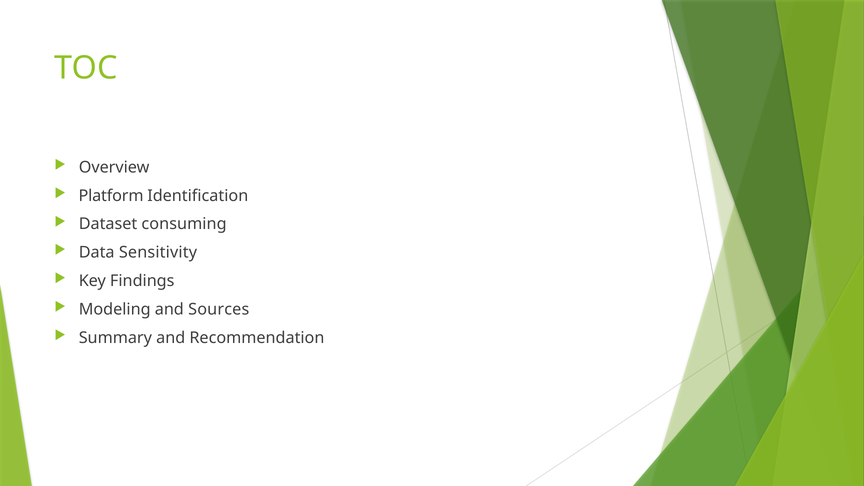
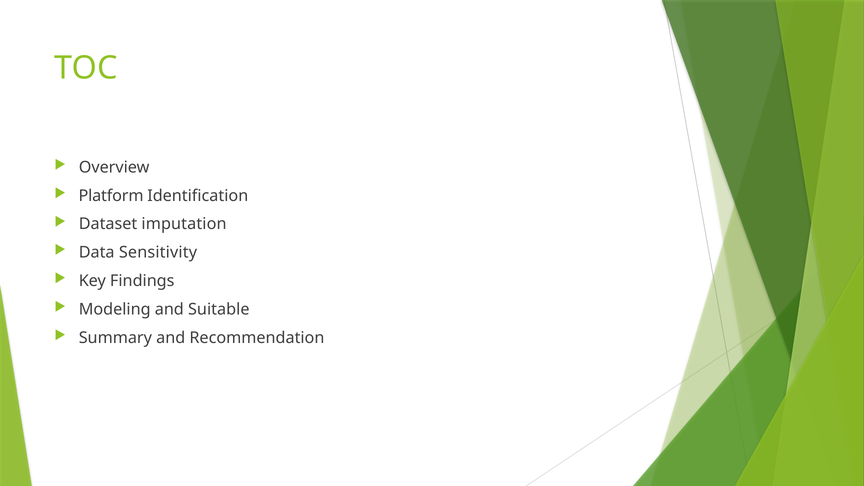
consuming: consuming -> imputation (184, 224)
Sources: Sources -> Suitable (219, 309)
